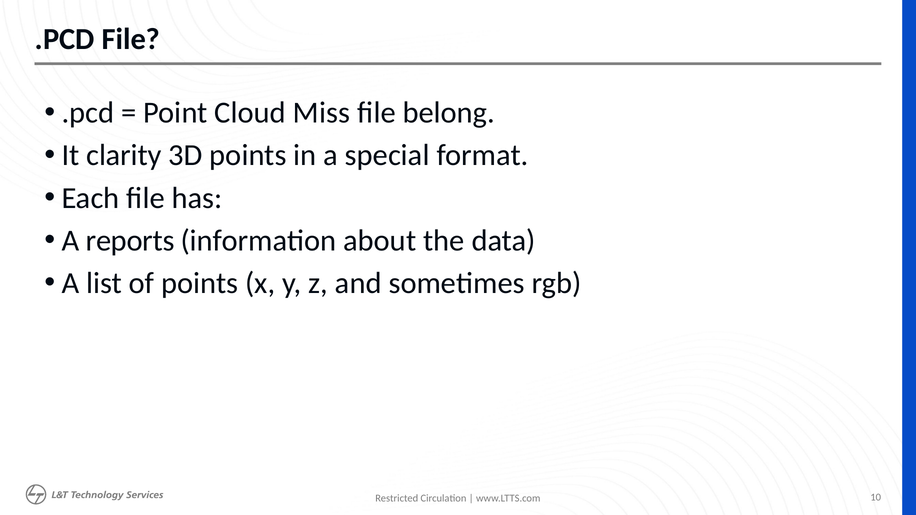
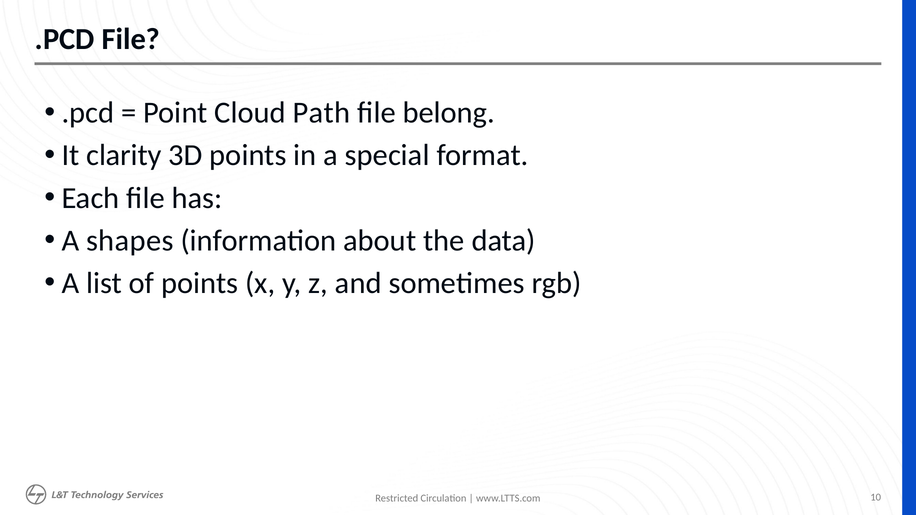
Miss: Miss -> Path (322, 113)
reports: reports -> shapes (130, 241)
